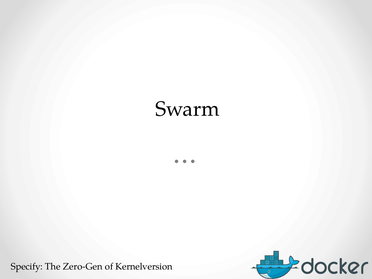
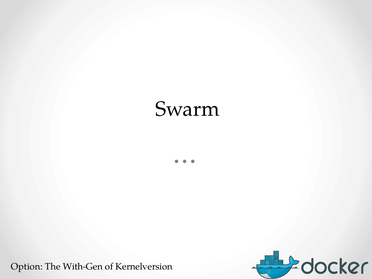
Specify: Specify -> Option (27, 267)
Zero-Gen: Zero-Gen -> With-Gen (83, 267)
